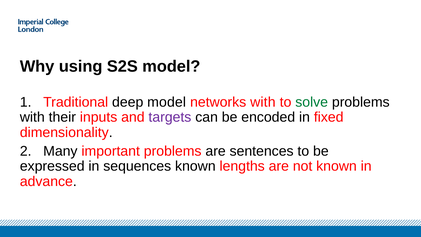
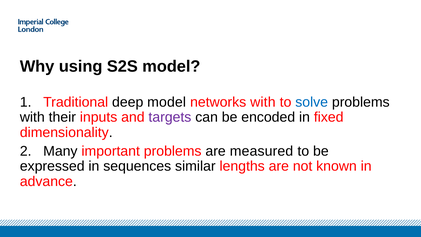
solve colour: green -> blue (312, 102)
sentences: sentences -> measured (262, 151)
sequences known: known -> similar (195, 166)
